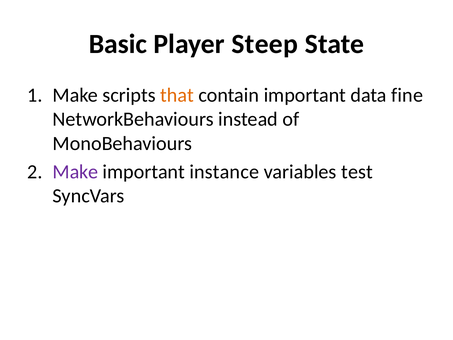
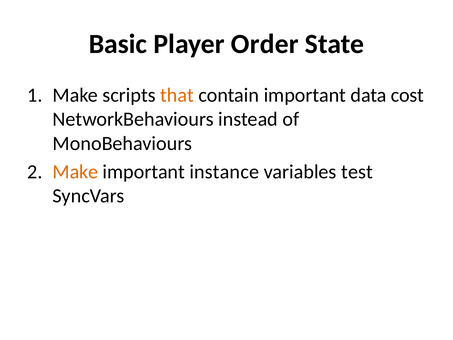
Steep: Steep -> Order (265, 44)
fine: fine -> cost (407, 95)
Make colour: purple -> orange (75, 172)
